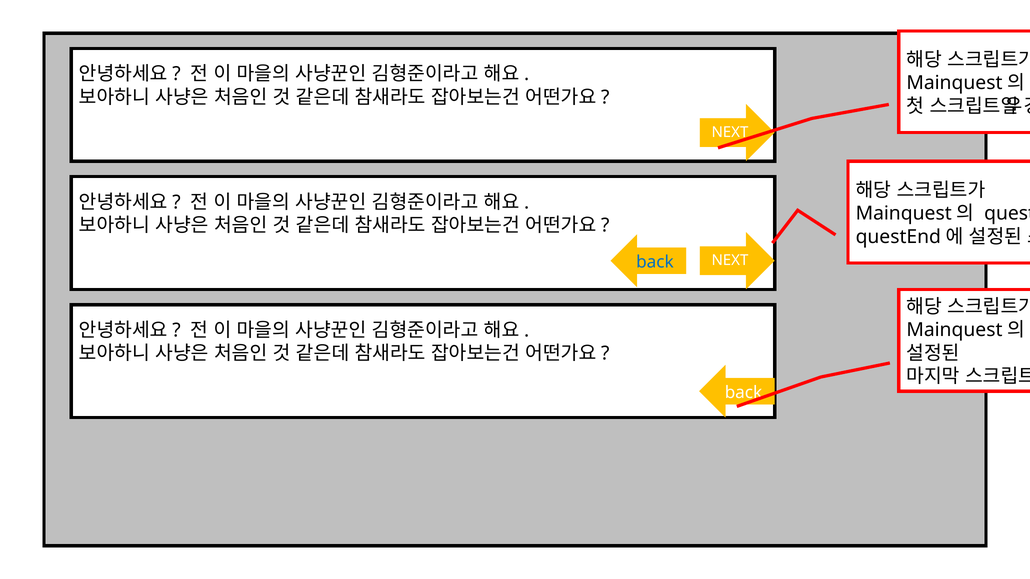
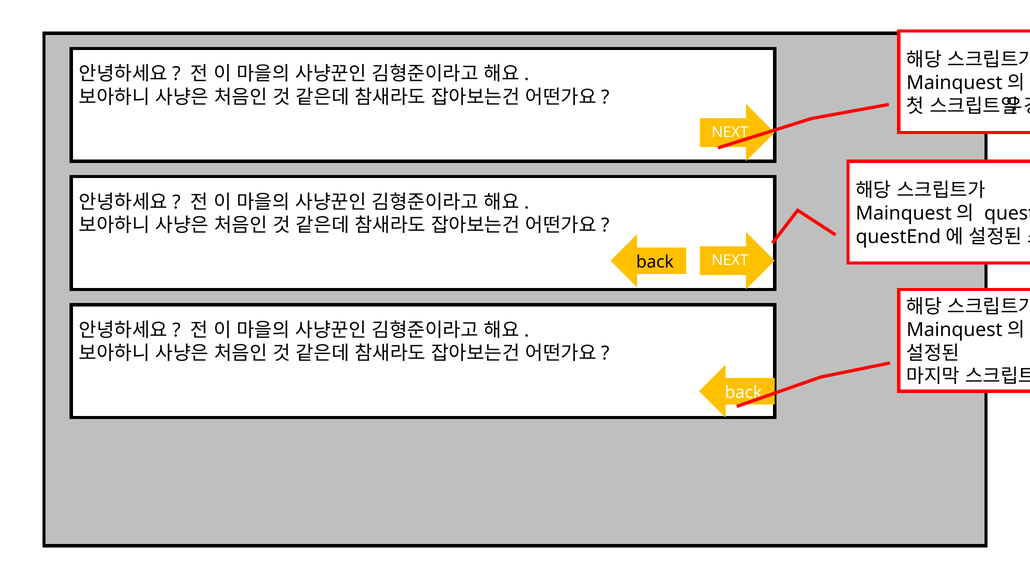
back colour: blue -> black (655, 262)
